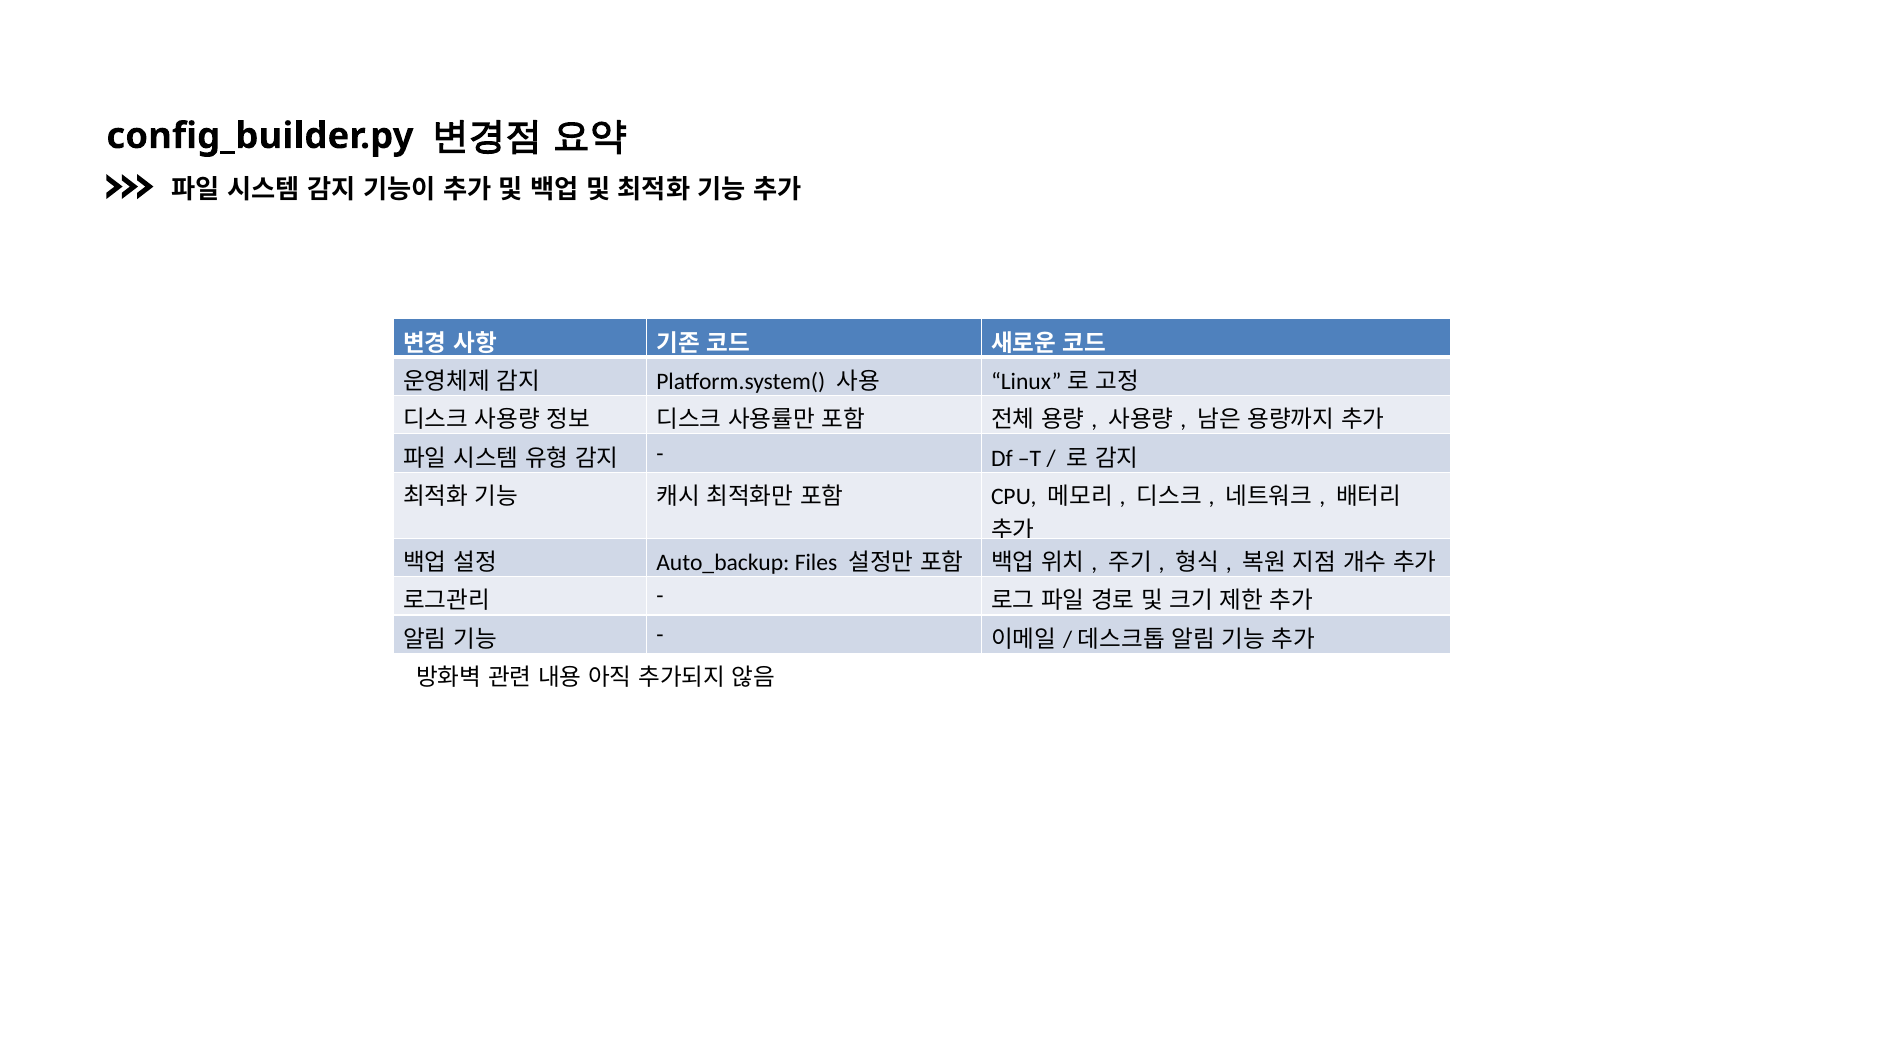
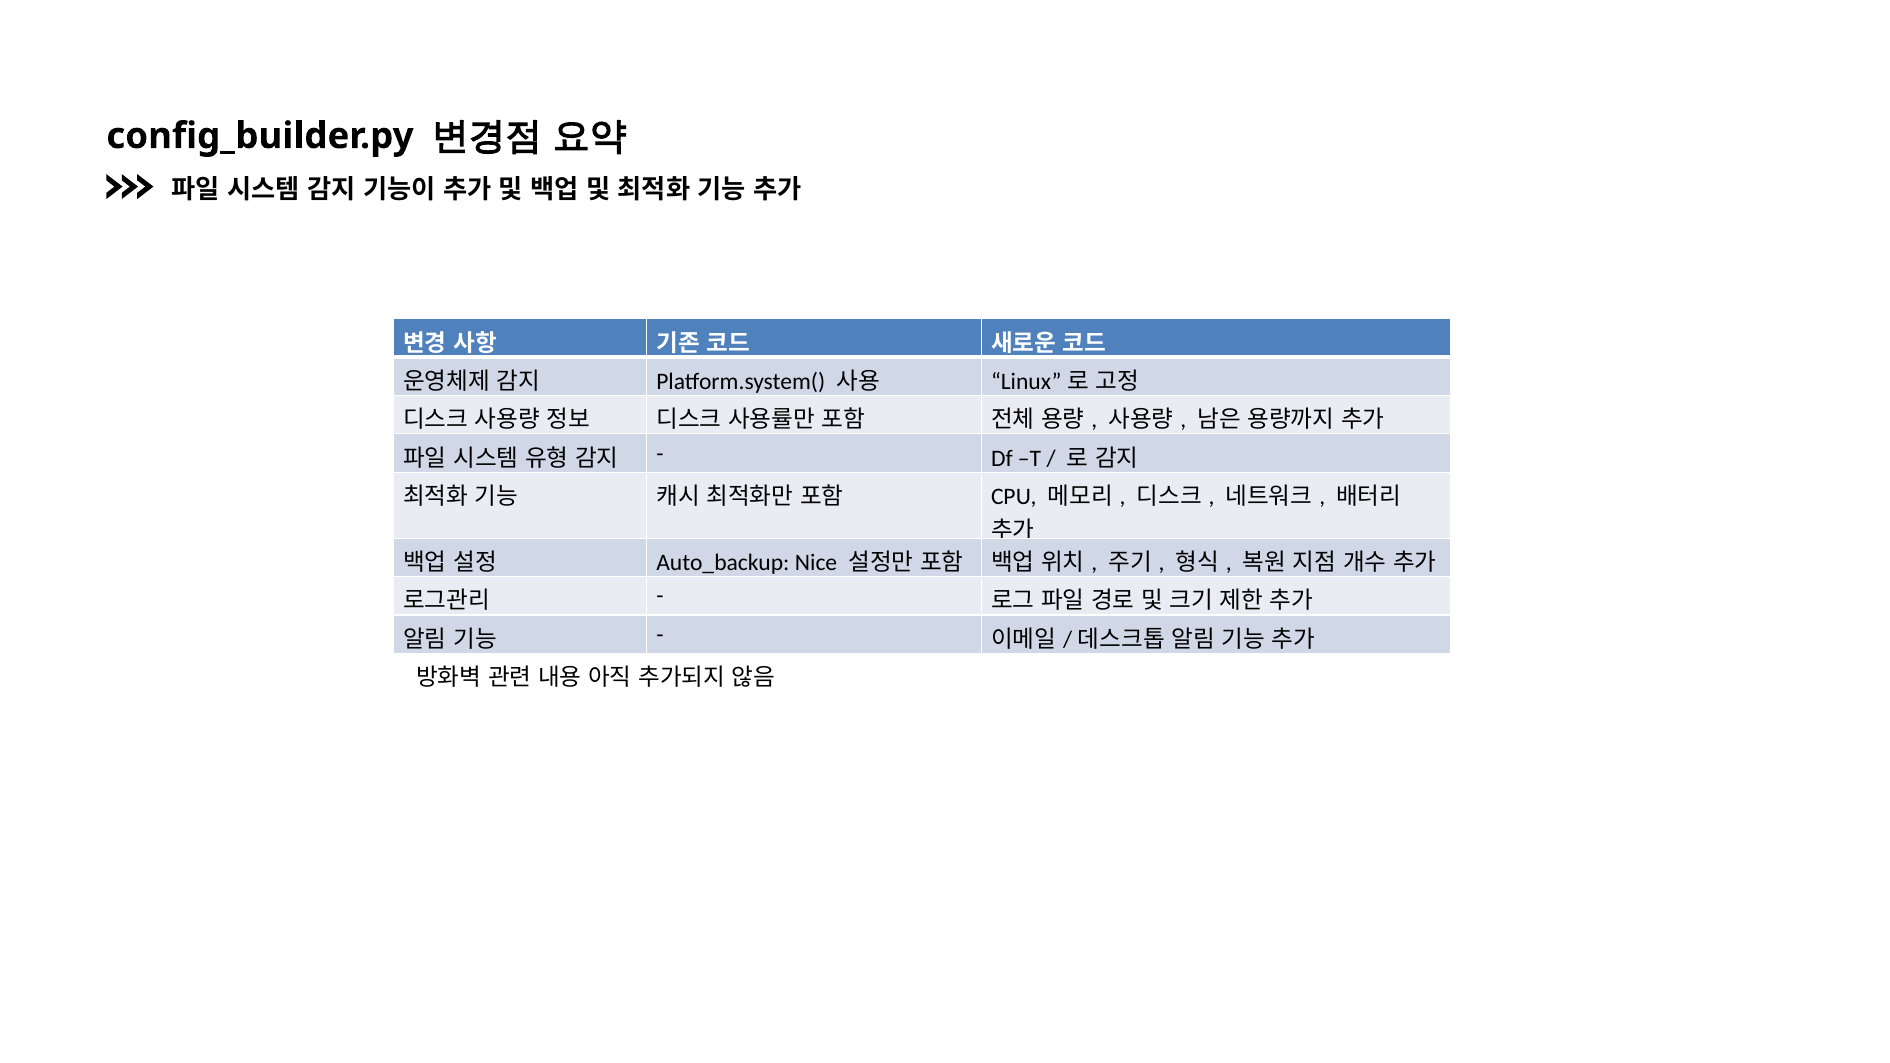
Files: Files -> Nice (816, 563)
